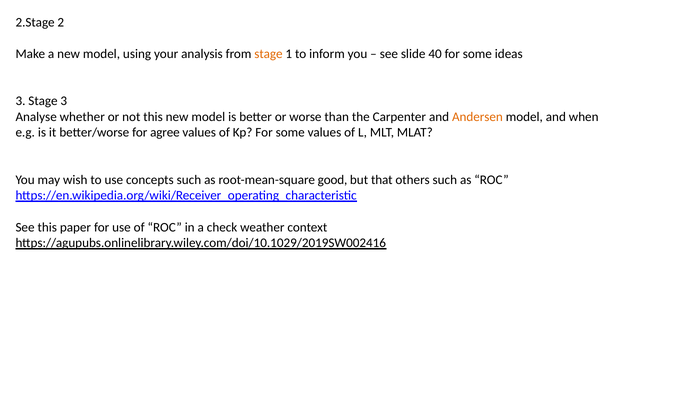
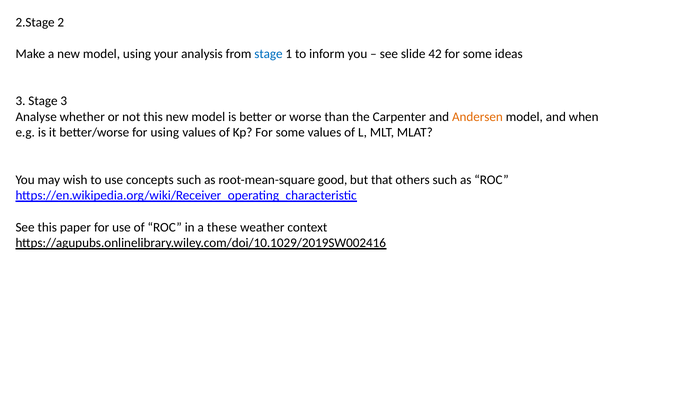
stage colour: orange -> blue (268, 54)
40: 40 -> 42 (435, 54)
for agree: agree -> using (165, 132)
check: check -> these (222, 227)
